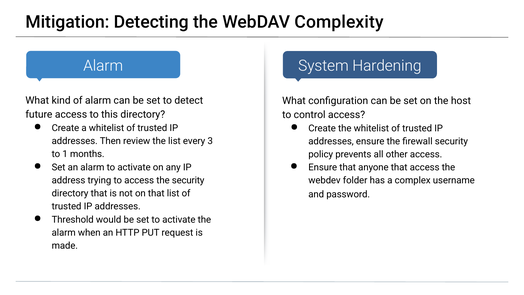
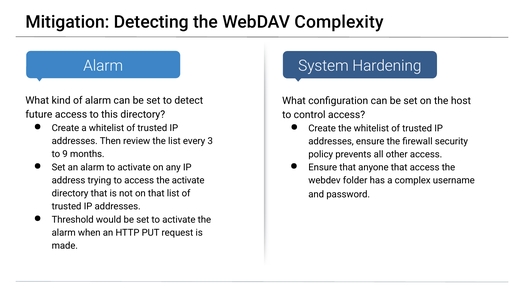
1: 1 -> 9 (65, 154)
the security: security -> activate (188, 180)
